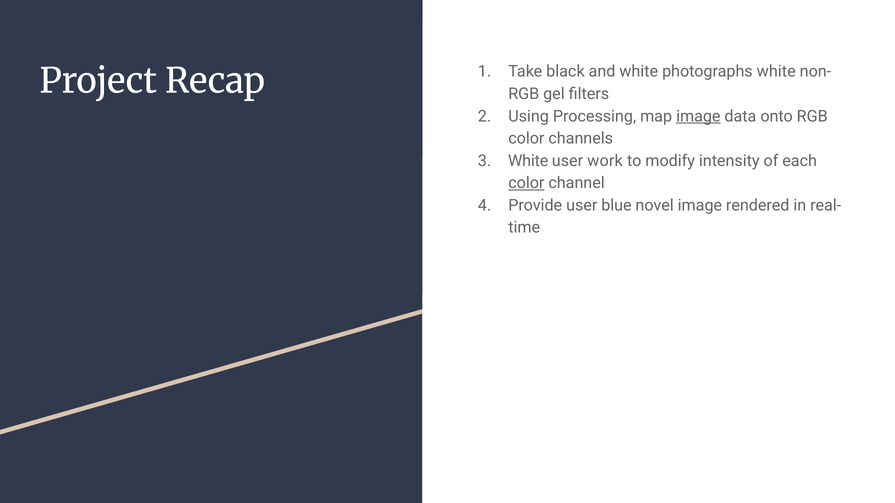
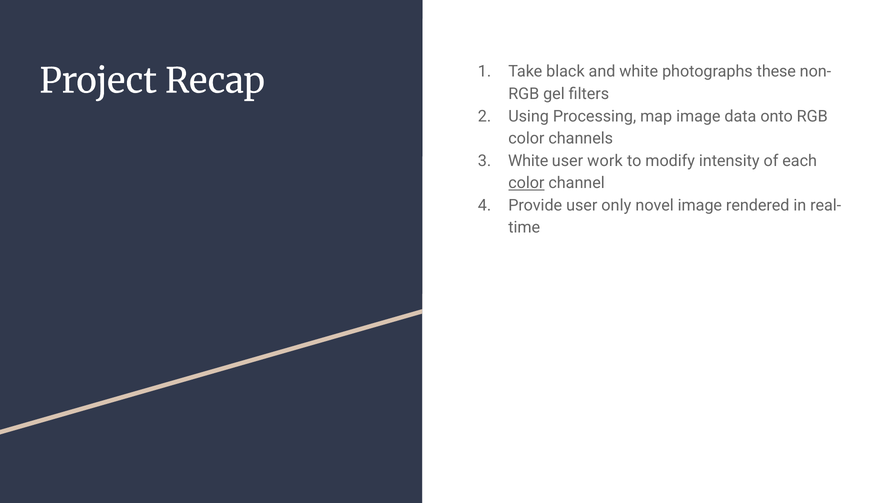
photographs white: white -> these (776, 72)
image underline: present -> none (698, 116)
blue: blue -> only (616, 206)
